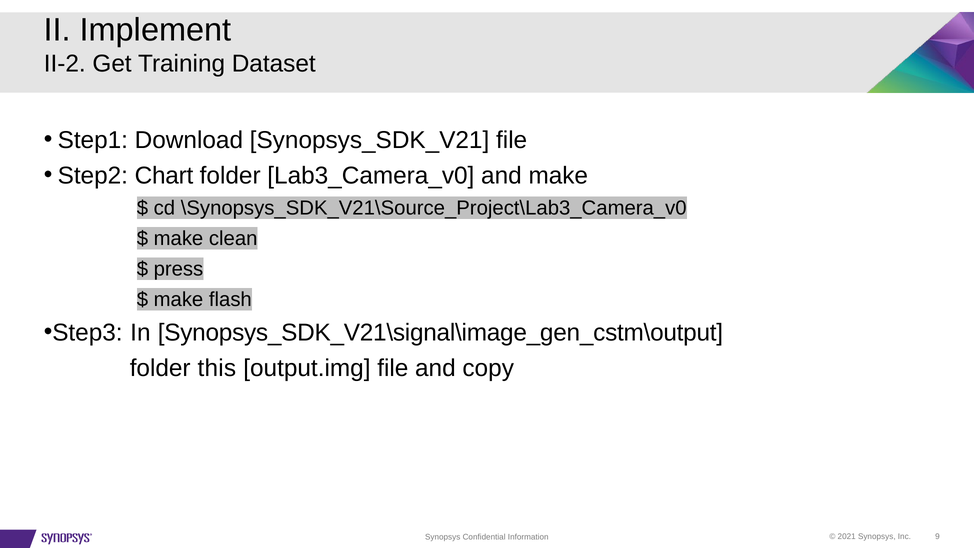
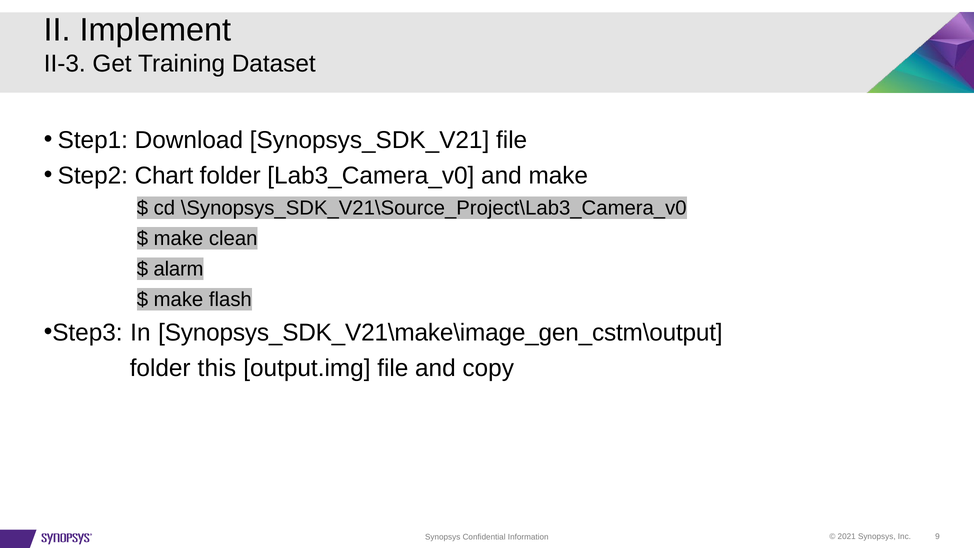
II-2: II-2 -> II-3 (65, 64)
press: press -> alarm (179, 269)
Synopsys_SDK_V21\signal\image_gen_cstm\output: Synopsys_SDK_V21\signal\image_gen_cstm\output -> Synopsys_SDK_V21\make\image_gen_cstm\output (440, 333)
